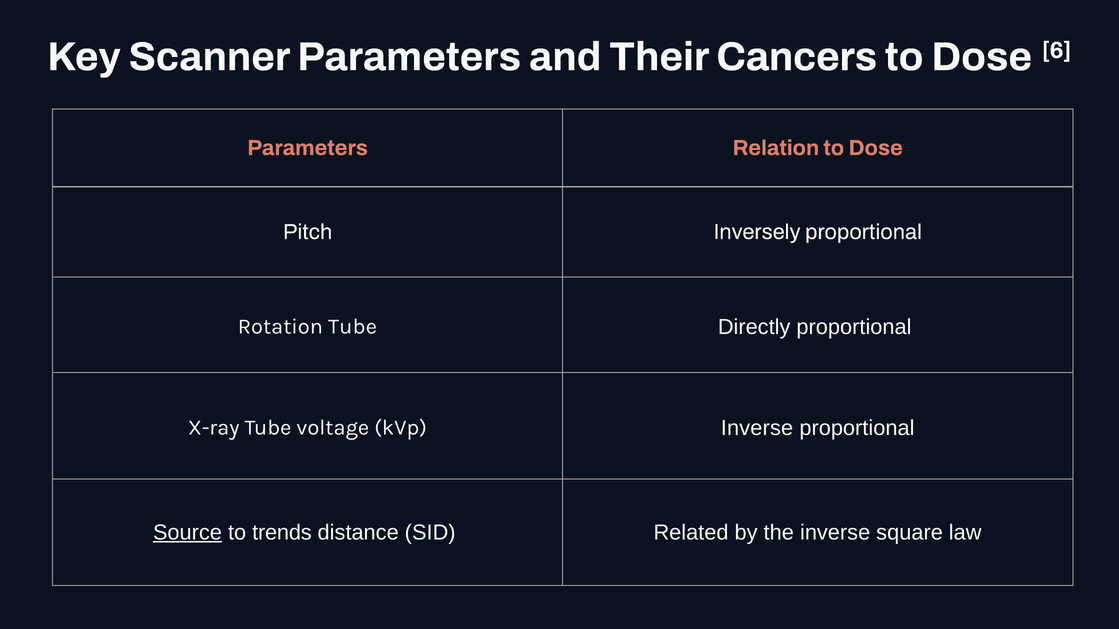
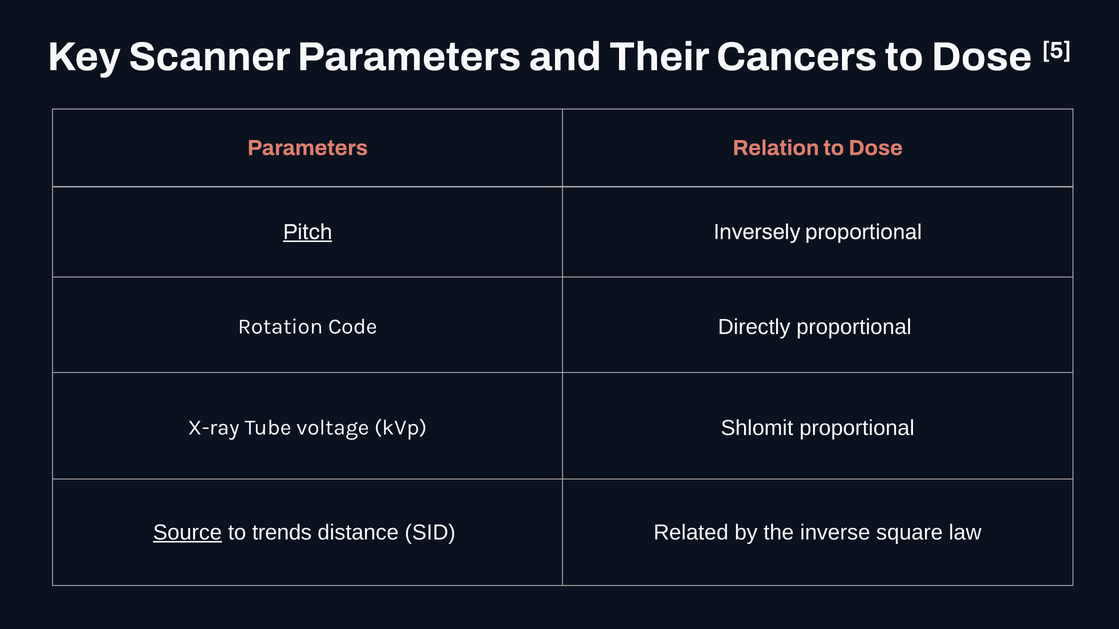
6: 6 -> 5 (1057, 50)
Pitch underline: none -> present (308, 232)
Rotation Tube: Tube -> Code (353, 327)
kVp Inverse: Inverse -> Shlomit (757, 428)
